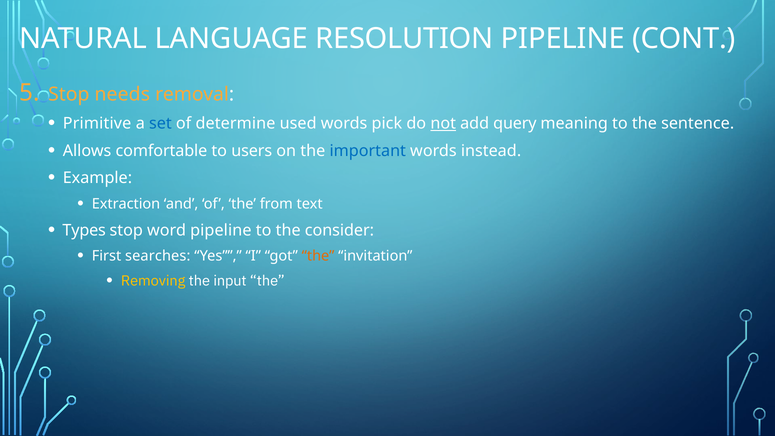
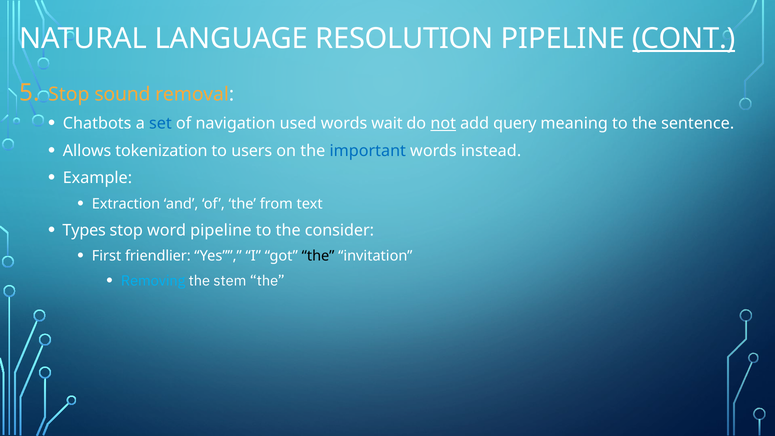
CONT underline: none -> present (684, 39)
needs: needs -> sound (122, 95)
Primitive: Primitive -> Chatbots (97, 124)
determine: determine -> navigation (236, 124)
pick: pick -> wait (387, 124)
comfortable: comfortable -> tokenization (161, 151)
searches: searches -> friendlier (158, 256)
the colour: orange -> black (318, 256)
Removing colour: yellow -> light blue (153, 281)
input: input -> stem (230, 281)
